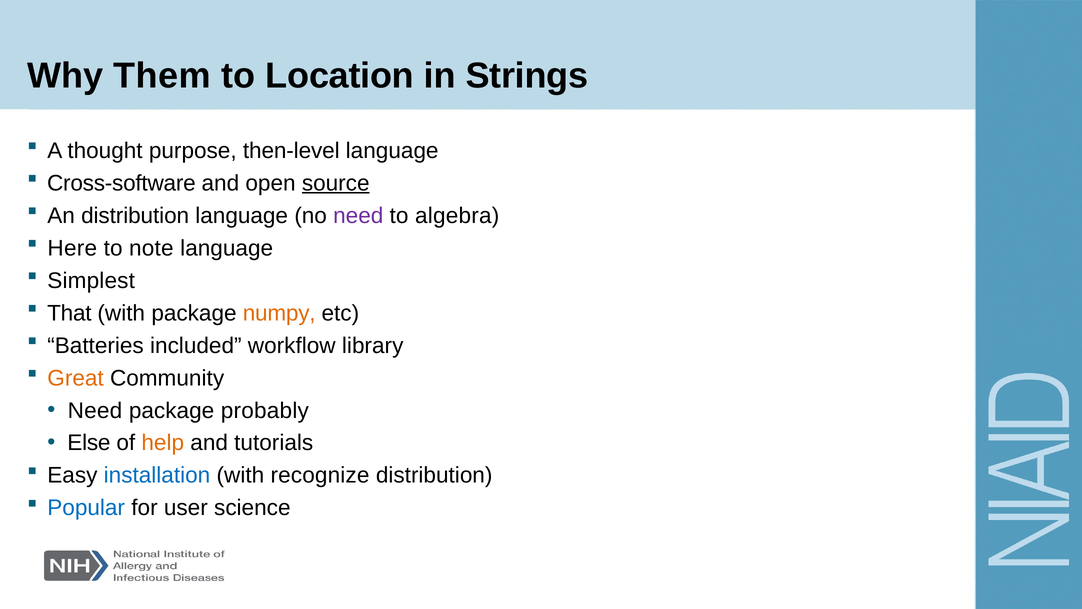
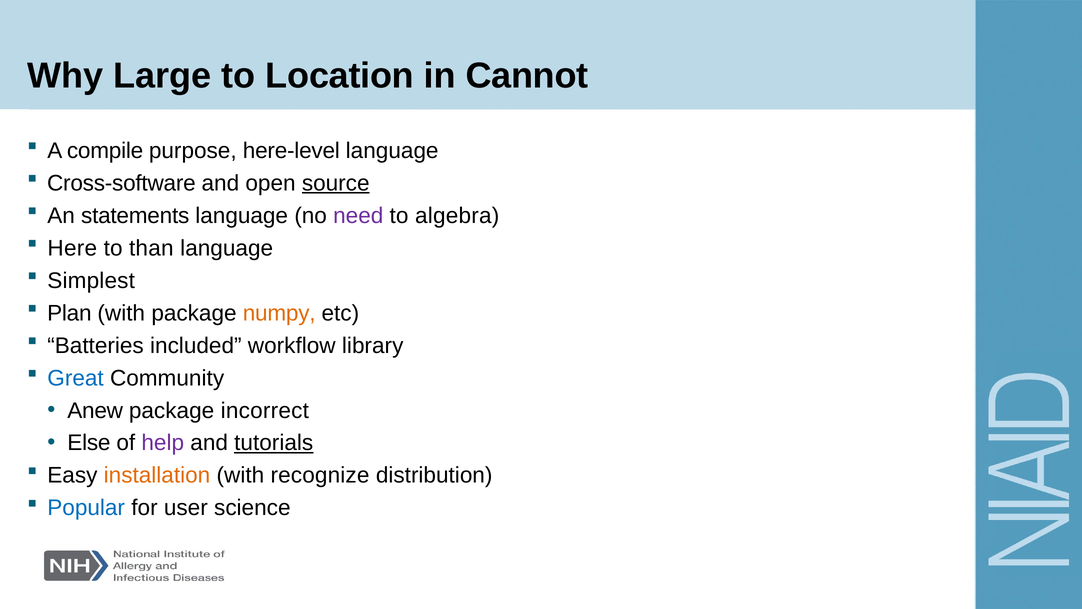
Them: Them -> Large (162, 76)
Strings: Strings -> Cannot (527, 76)
thought: thought -> compile (105, 151)
then-level: then-level -> here-level (291, 151)
An distribution: distribution -> statements (135, 216)
note: note -> than (151, 248)
That: That -> Plan (69, 313)
Great colour: orange -> blue (76, 378)
Need: Need -> Anew (95, 410)
probably: probably -> incorrect (265, 410)
help colour: orange -> purple (163, 443)
tutorials underline: none -> present (274, 443)
installation colour: blue -> orange (157, 475)
